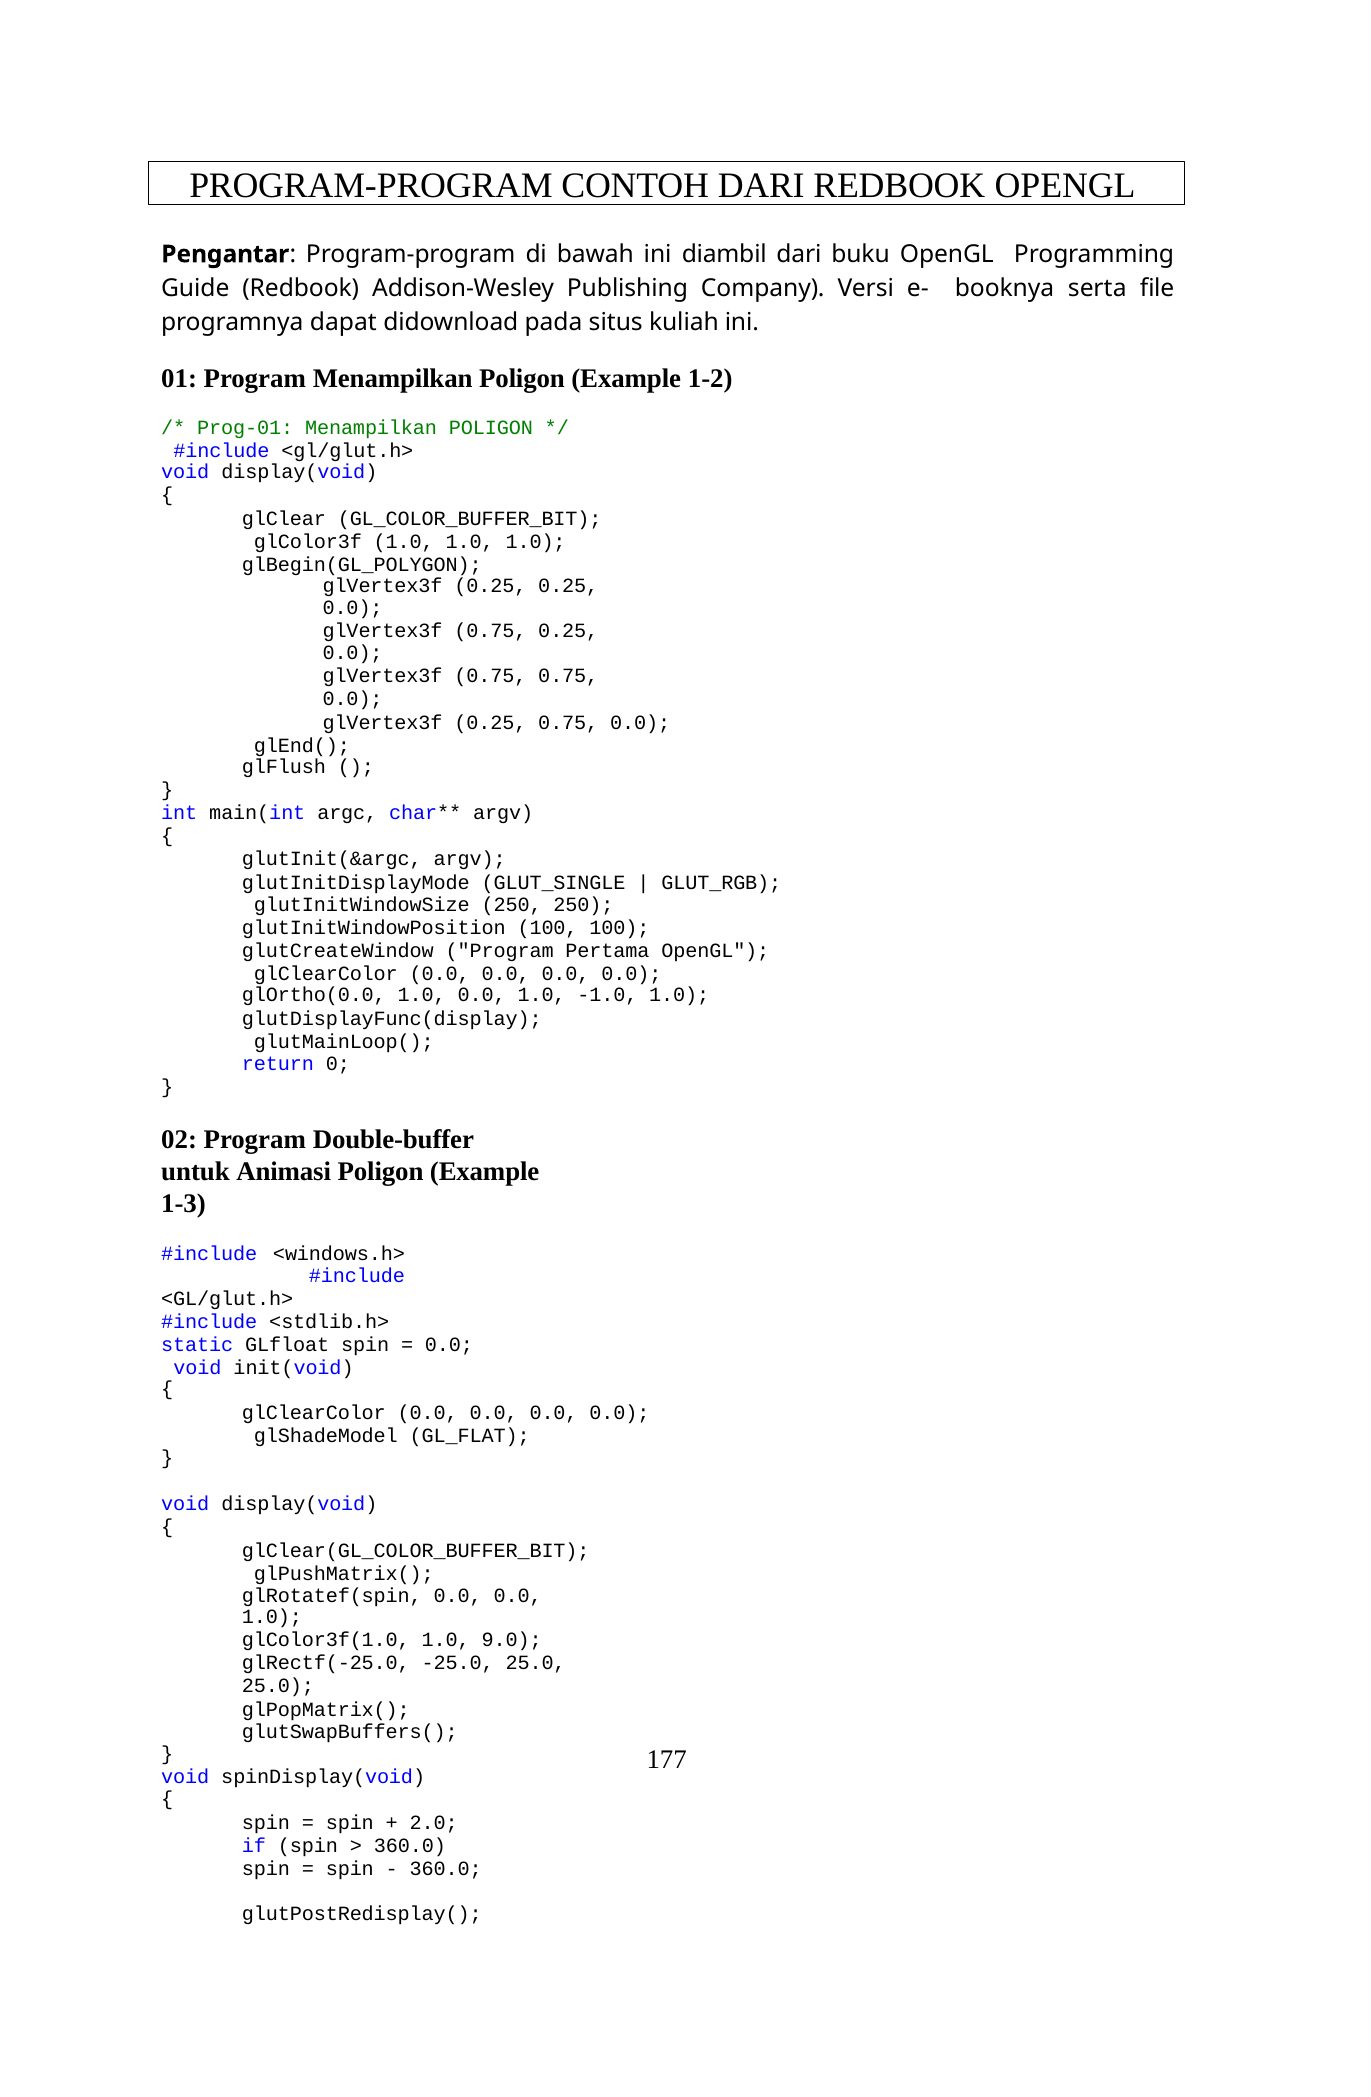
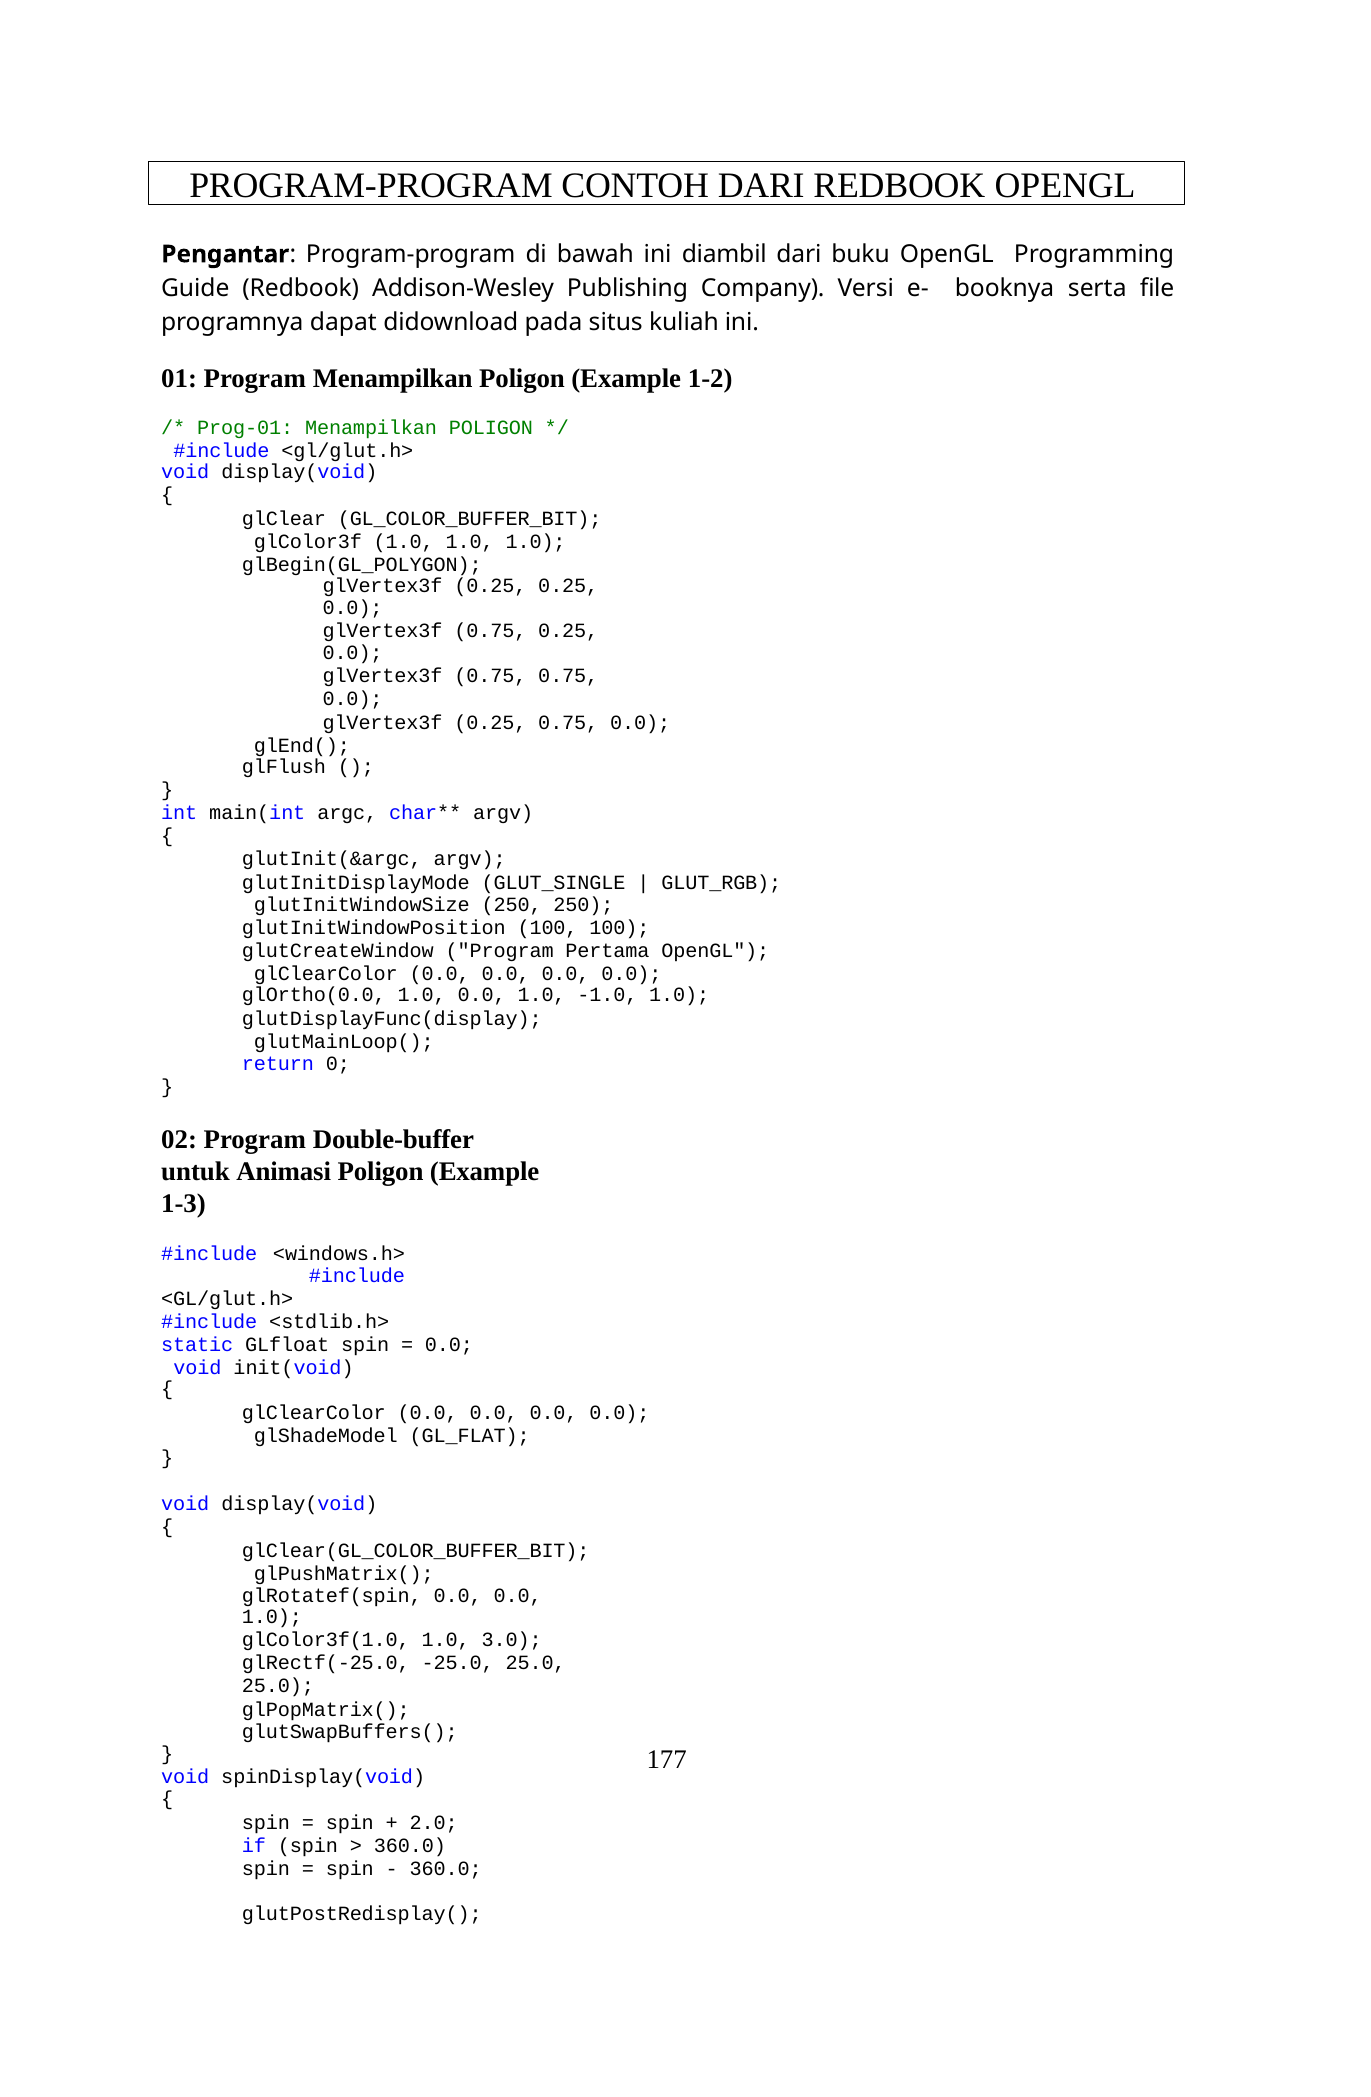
9.0: 9.0 -> 3.0 (512, 1640)
